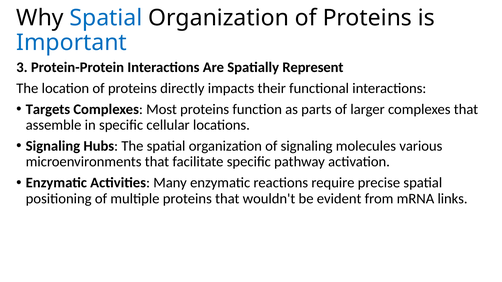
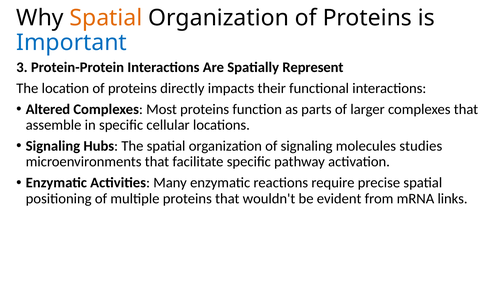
Spatial colour: blue -> orange (106, 18)
Targets: Targets -> Altered (48, 109)
various: various -> studies (421, 146)
